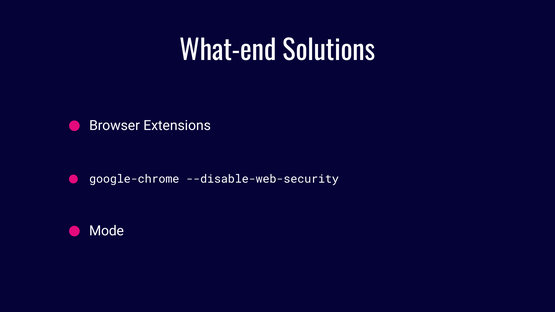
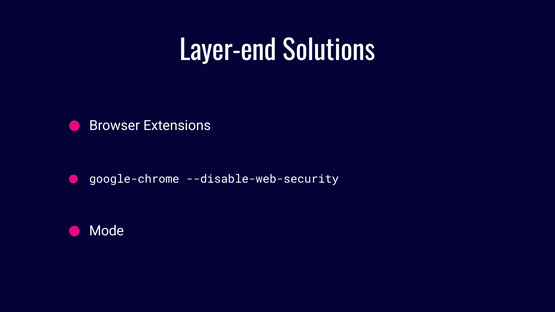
What-end: What-end -> Layer-end (228, 51)
